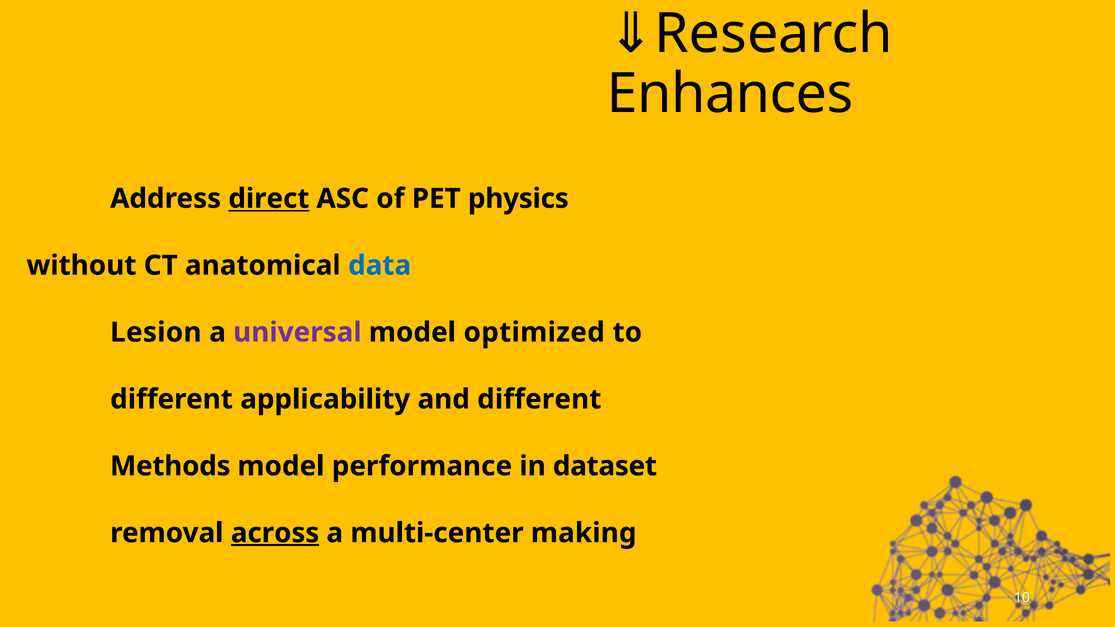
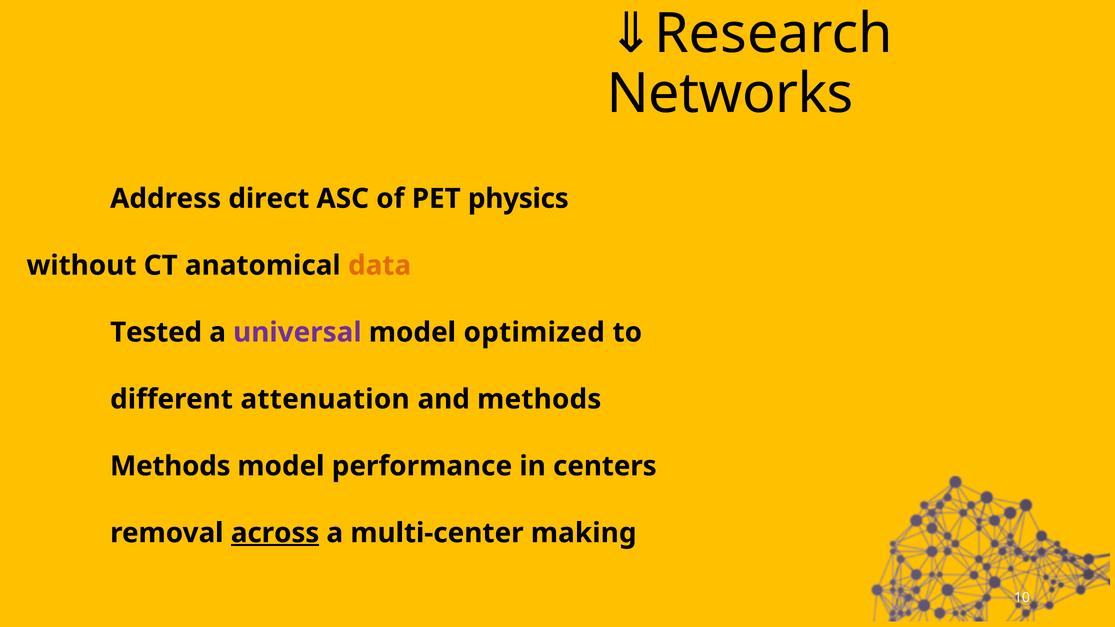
Enhances: Enhances -> Networks (730, 94)
direct underline: present -> none (269, 199)
data colour: blue -> orange (380, 266)
Lesion: Lesion -> Tested (156, 332)
applicability: applicability -> attenuation (325, 399)
and different: different -> methods (539, 399)
dataset: dataset -> centers (605, 466)
